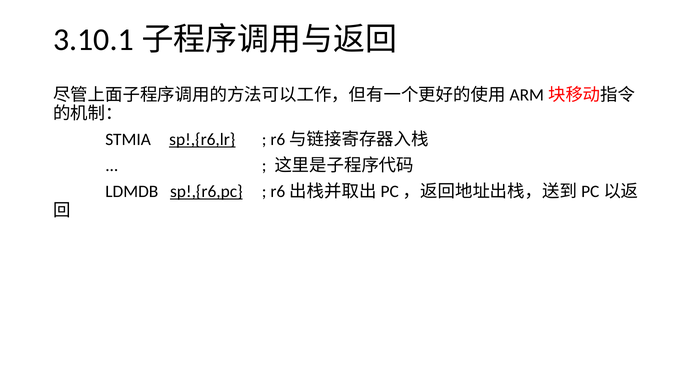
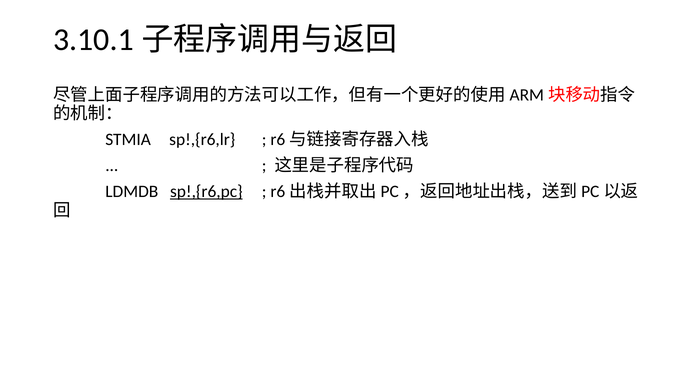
sp!,{r6,lr underline: present -> none (202, 140)
